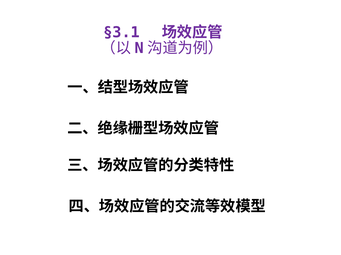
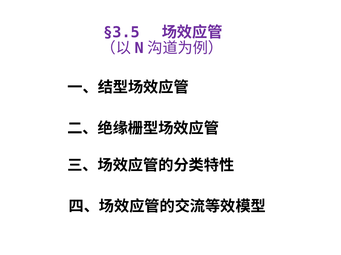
§3.1: §3.1 -> §3.5 (122, 33)
